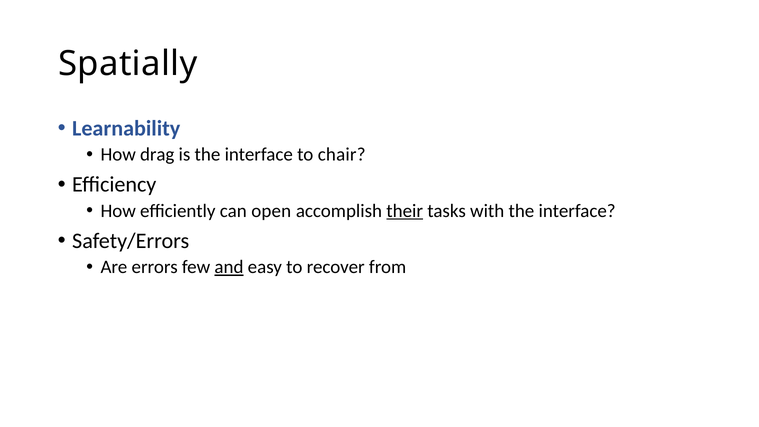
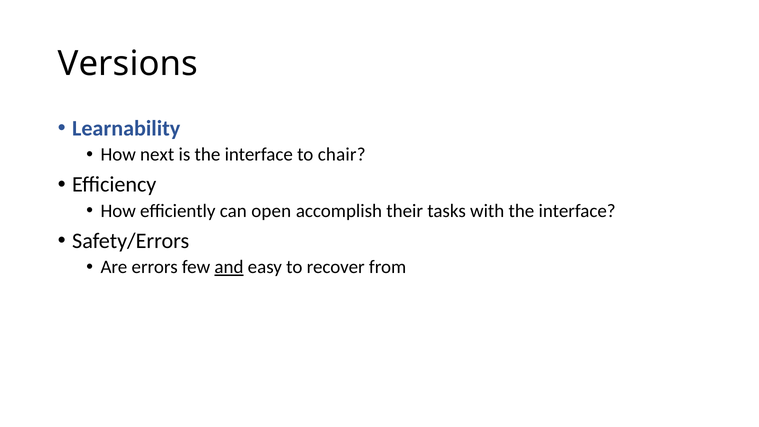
Spatially: Spatially -> Versions (128, 64)
drag: drag -> next (157, 154)
their underline: present -> none (405, 211)
